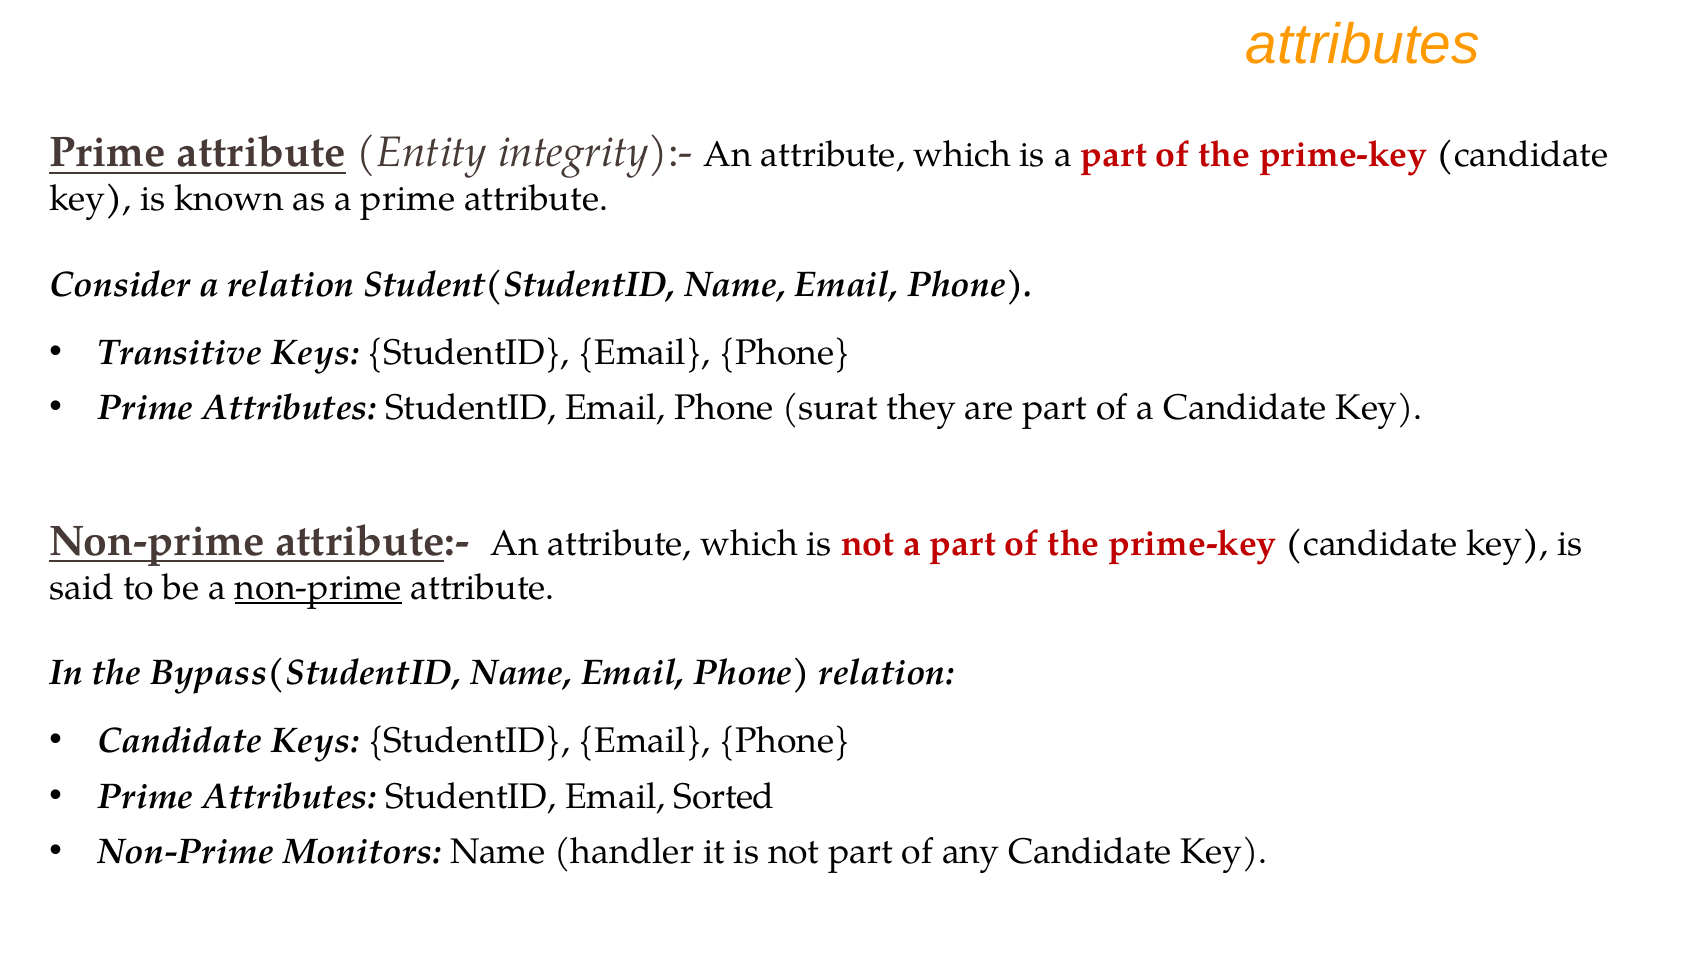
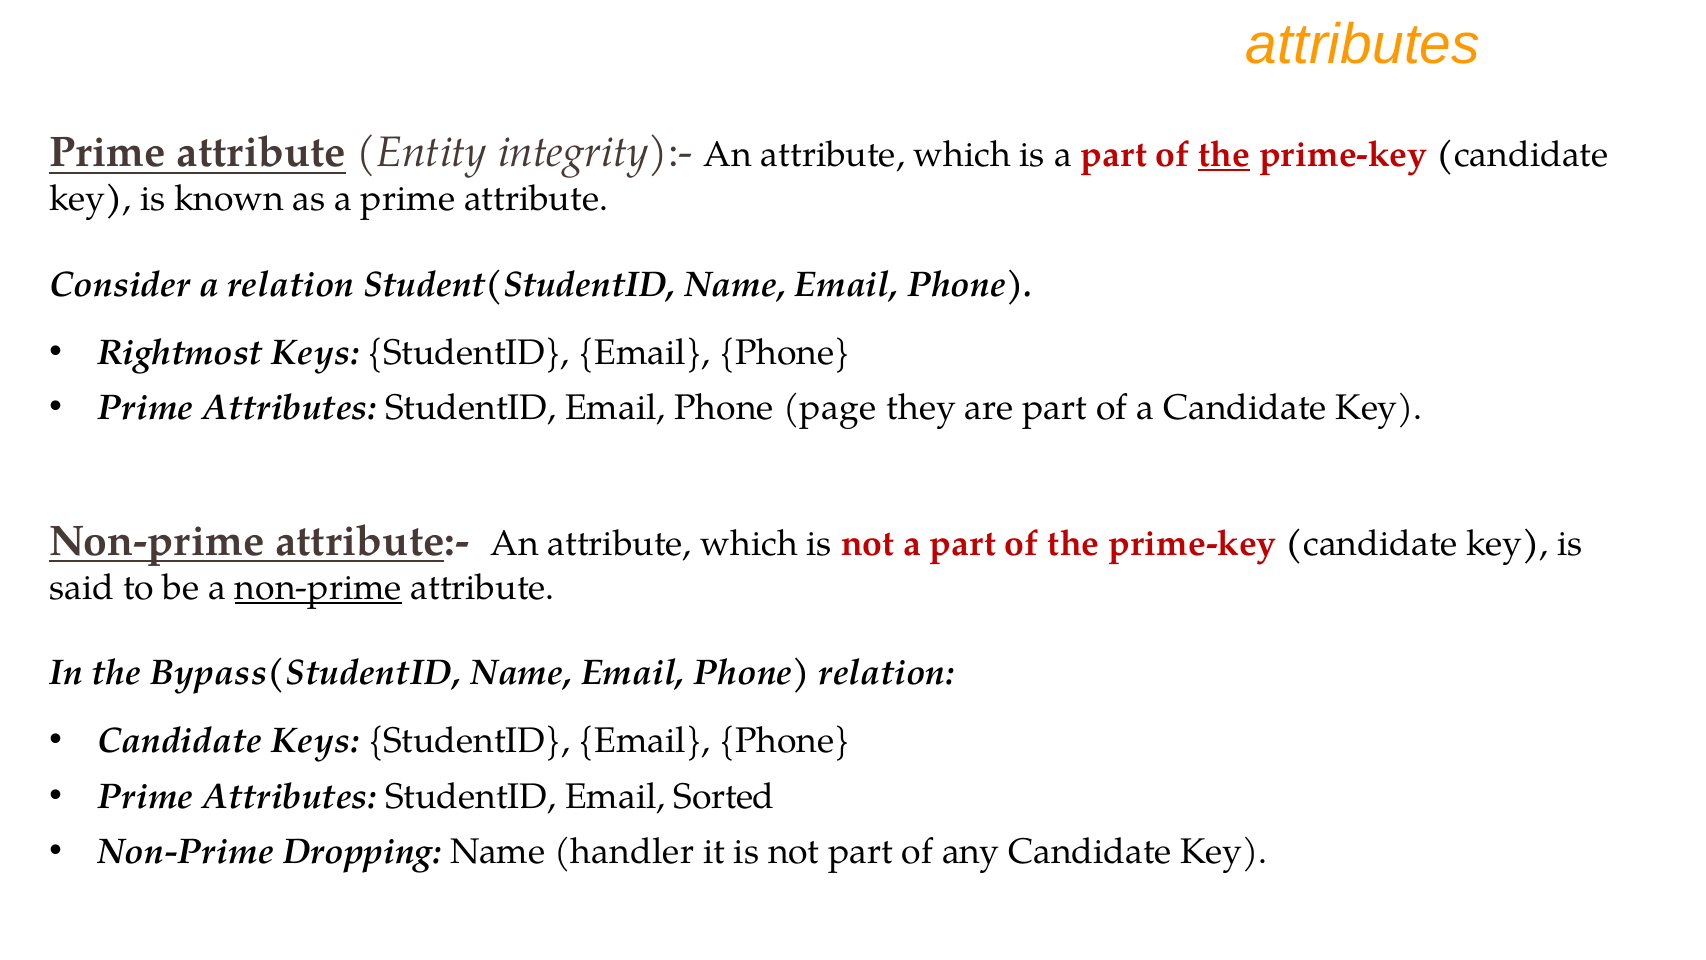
the underline: none -> present (1224, 155)
Transitive: Transitive -> Rightmost (180, 353)
surat: surat -> page (830, 408)
Monitors: Monitors -> Dropping (362, 852)
